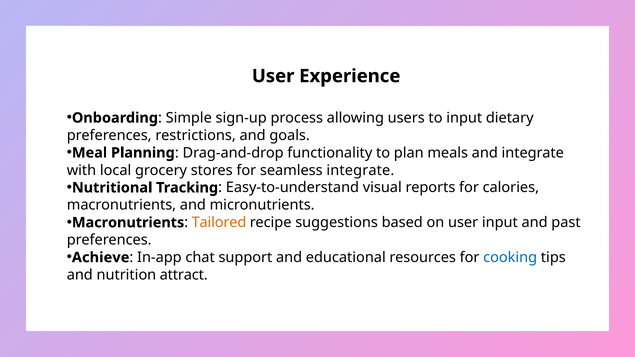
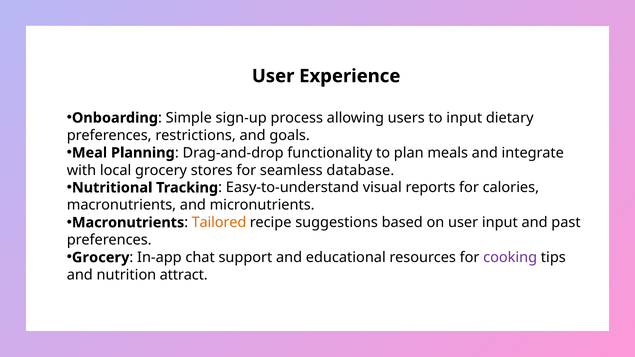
seamless integrate: integrate -> database (360, 170)
Achieve: Achieve -> Grocery (101, 258)
cooking colour: blue -> purple (510, 258)
